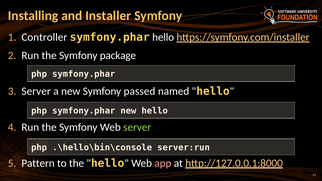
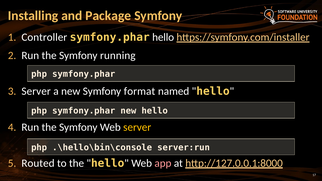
Installer: Installer -> Package (108, 16)
package: package -> running (118, 55)
passed: passed -> format (139, 91)
server colour: light green -> yellow (137, 127)
Pattern: Pattern -> Routed (38, 163)
